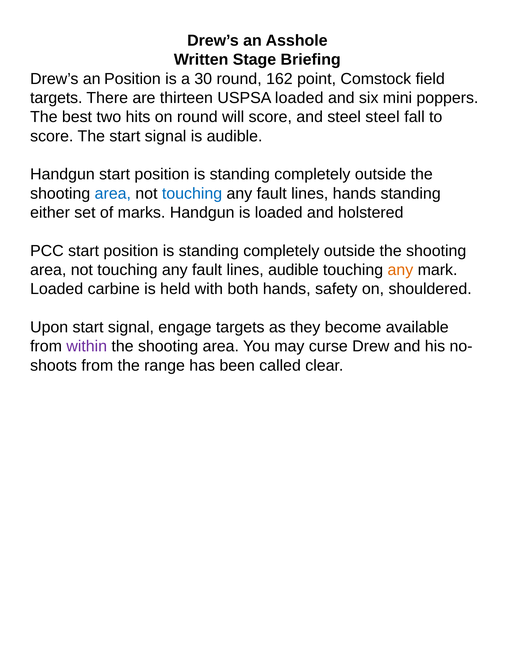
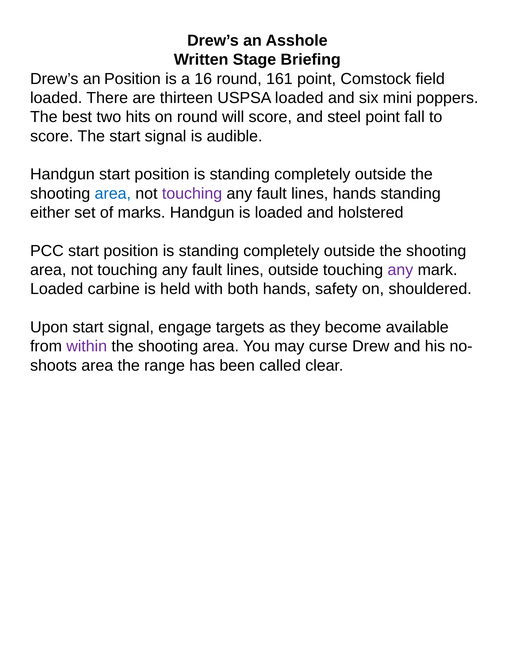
30: 30 -> 16 (203, 79)
162: 162 -> 161 (279, 79)
targets: targets -> loaded (56, 98)
steel steel: steel -> point (383, 117)
touching colour: blue -> purple (192, 194)
lines audible: audible -> outside (293, 270)
any colour: orange -> purple (400, 270)
from: from -> area (97, 366)
